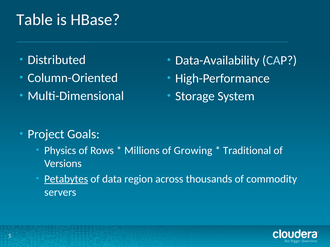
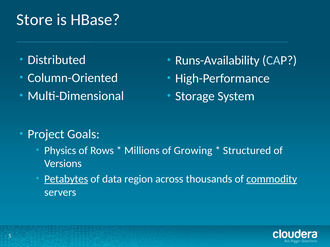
Table: Table -> Store (35, 20)
Data-Availability: Data-Availability -> Runs-Availability (217, 61)
Traditional: Traditional -> Structured (247, 151)
commodity underline: none -> present (272, 179)
